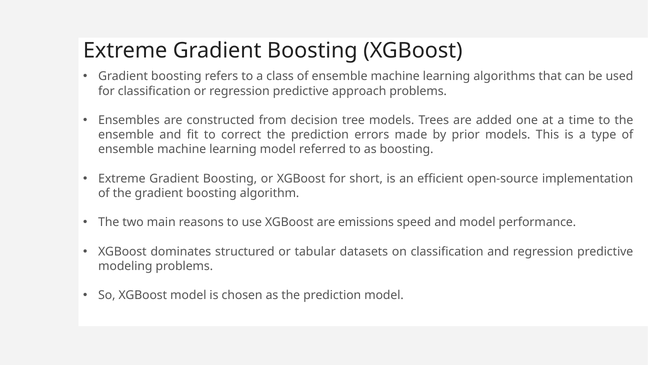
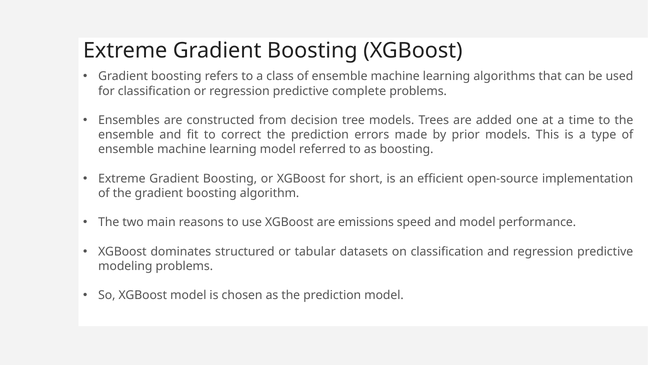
approach: approach -> complete (359, 91)
